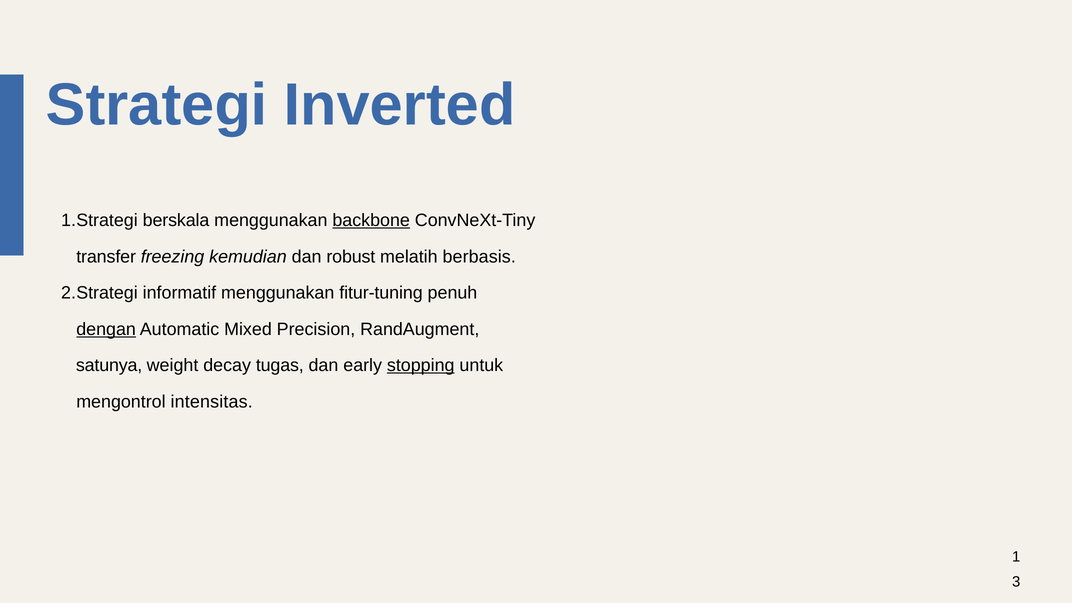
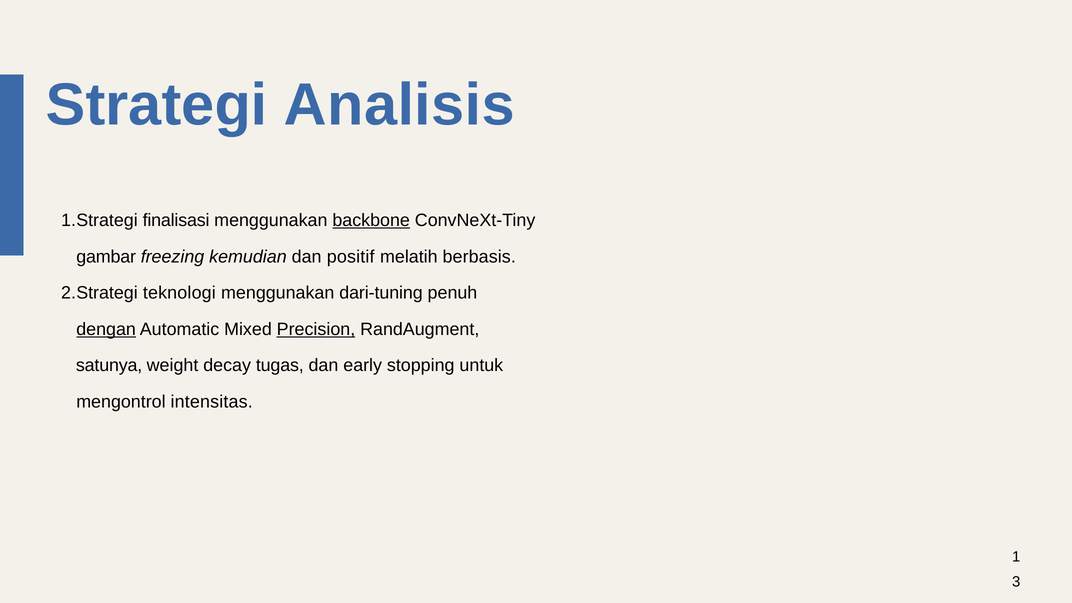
Inverted: Inverted -> Analisis (399, 105)
berskala: berskala -> finalisasi (176, 220)
transfer: transfer -> gambar (106, 257)
robust: robust -> positif (351, 257)
informatif: informatif -> teknologi (179, 293)
fitur-tuning: fitur-tuning -> dari-tuning (381, 293)
Precision underline: none -> present (316, 329)
stopping underline: present -> none (421, 365)
